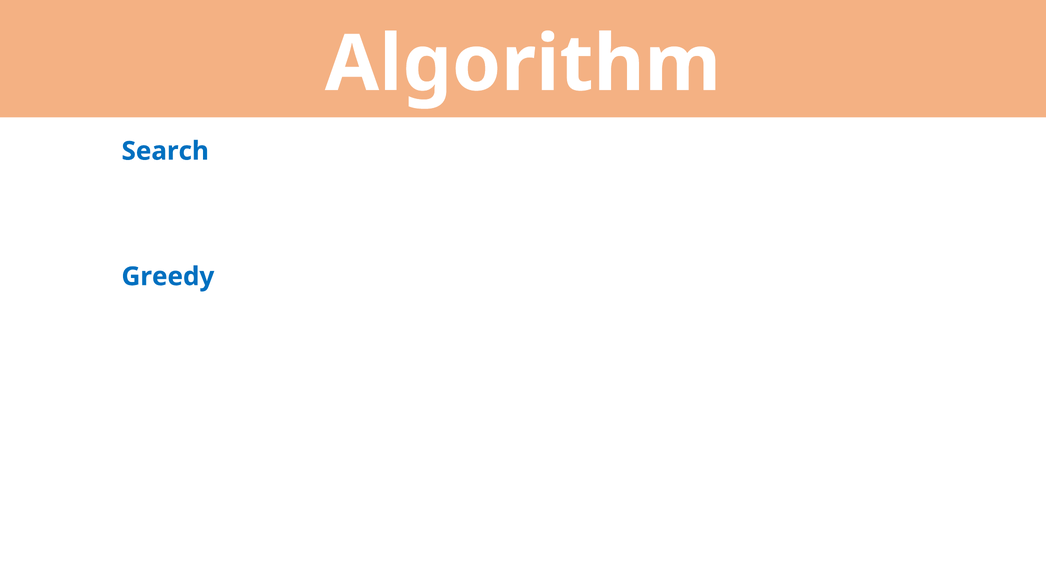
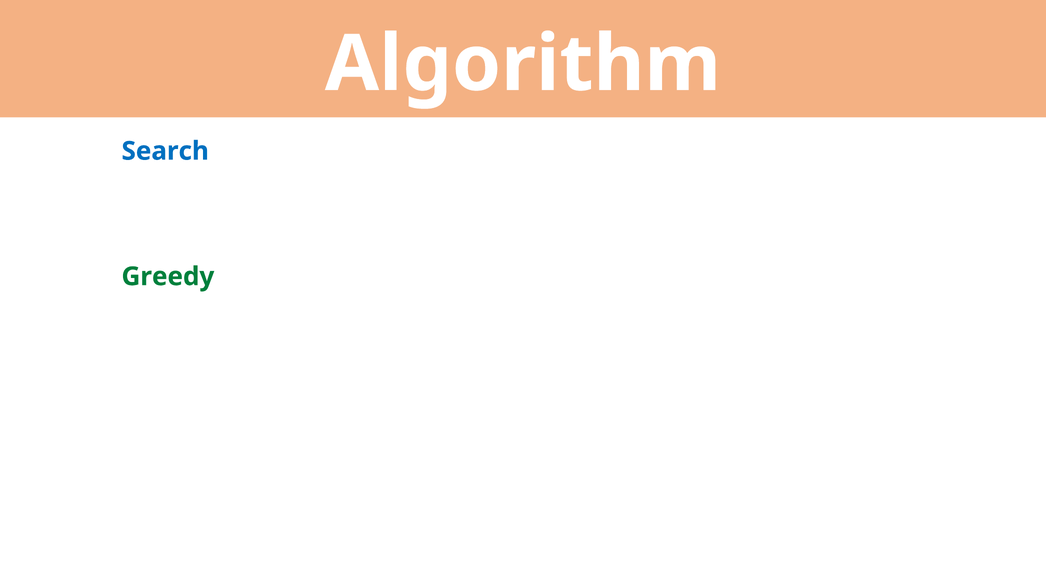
Greedy colour: blue -> green (168, 277)
